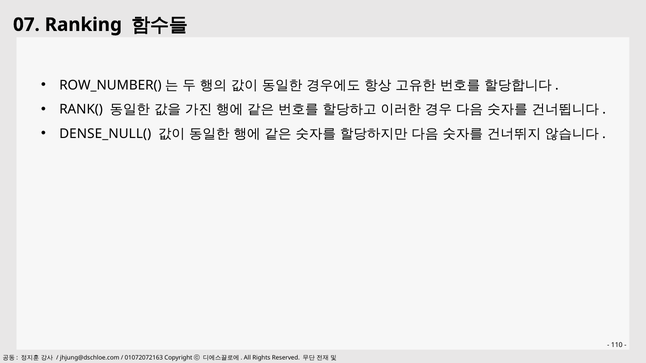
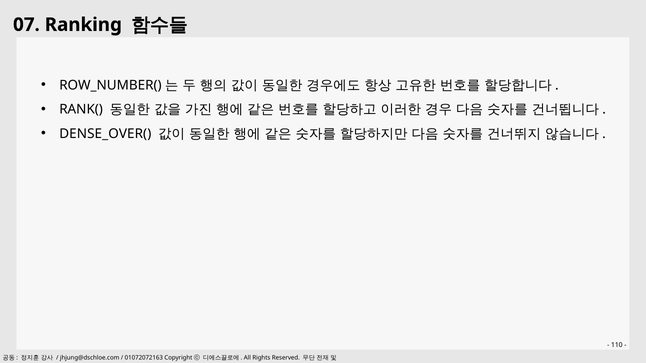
DENSE_NULL(: DENSE_NULL( -> DENSE_OVER( (105, 134)
